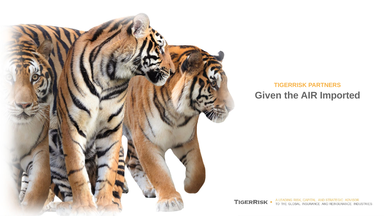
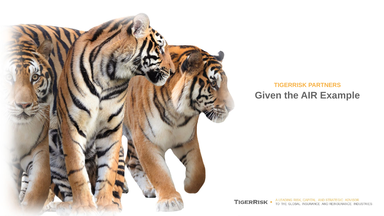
Imported: Imported -> Example (340, 96)
